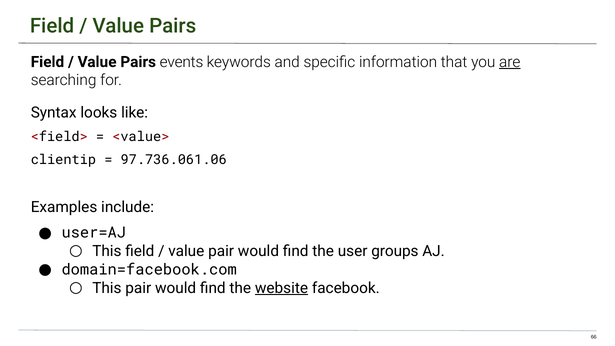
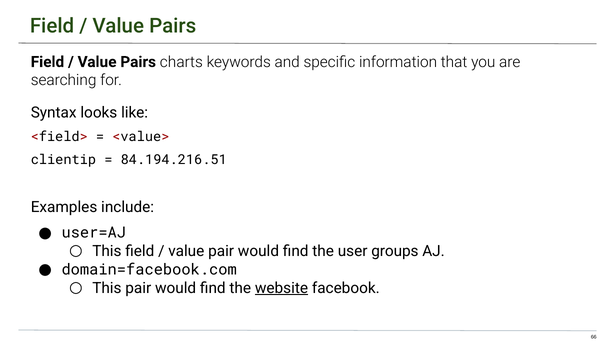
events: events -> charts (181, 62)
are underline: present -> none (510, 62)
97.736.061.06: 97.736.061.06 -> 84.194.216.51 (174, 160)
